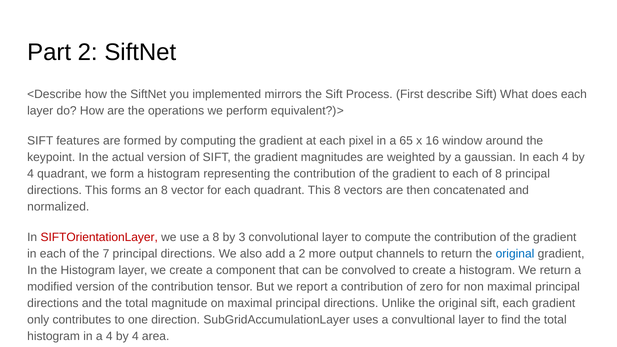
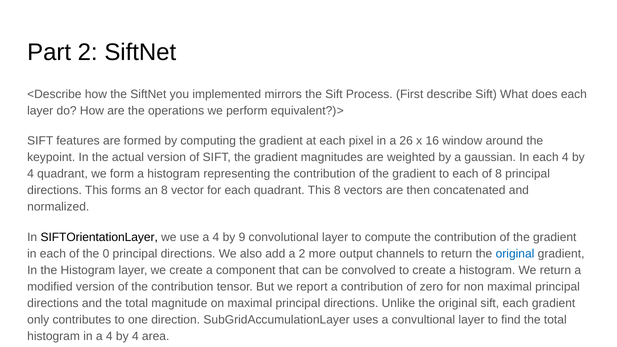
65: 65 -> 26 (406, 141)
SIFTOrientationLayer colour: red -> black (99, 237)
use a 8: 8 -> 4 (216, 237)
3: 3 -> 9 (242, 237)
7: 7 -> 0 (106, 254)
